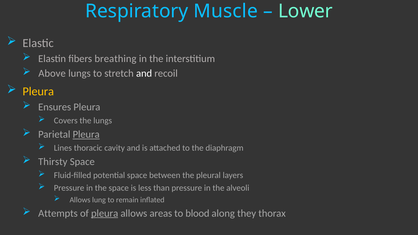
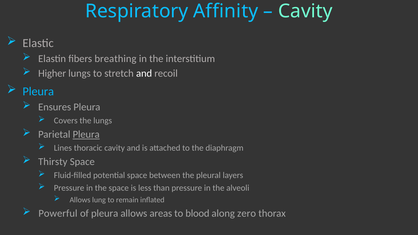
Muscle: Muscle -> Affinity (226, 11)
Lower: Lower -> Cavity (305, 11)
Above: Above -> Higher (52, 73)
Pleura colour: yellow -> light blue (38, 92)
Attempts: Attempts -> Powerful (58, 213)
pleura underline: present -> none (105, 213)
they: they -> zero (247, 213)
